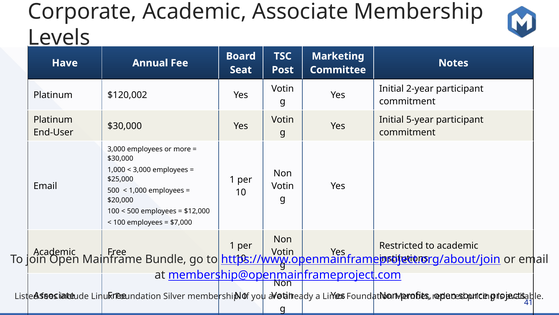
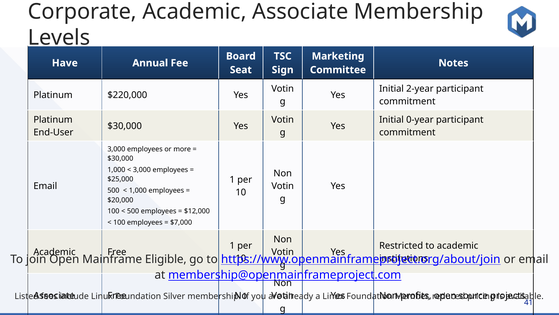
Post: Post -> Sign (283, 70)
$120,002: $120,002 -> $220,000 (127, 95)
5-year: 5-year -> 0-year (420, 120)
Bundle: Bundle -> Eligible (166, 259)
